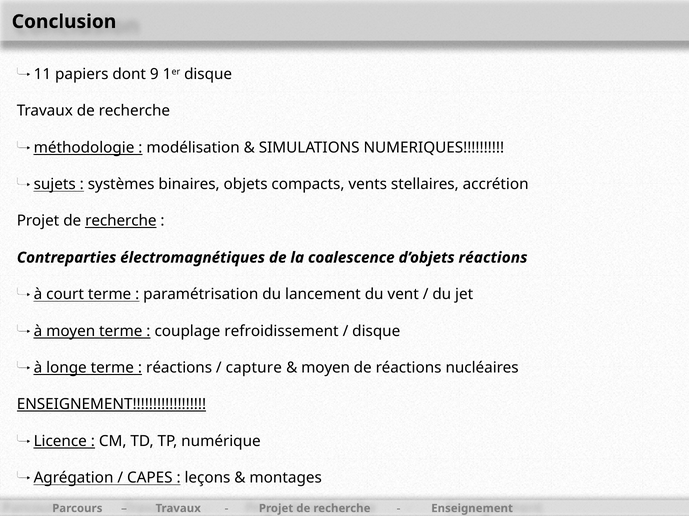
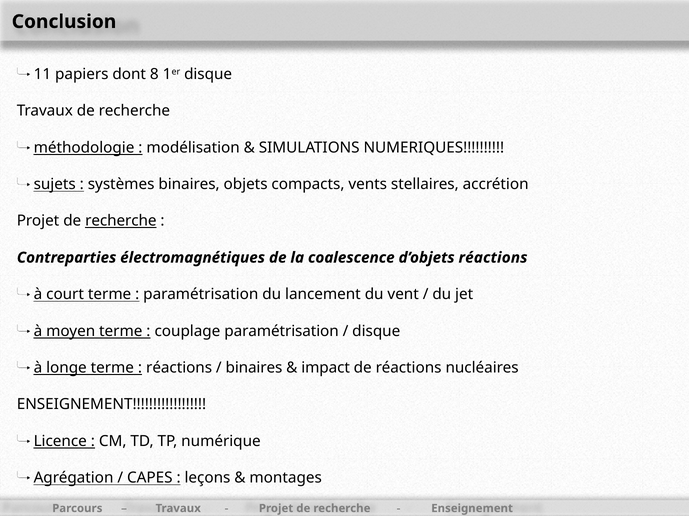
9: 9 -> 8 (154, 74)
couplage refroidissement: refroidissement -> paramétrisation (282, 331)
capture: capture -> binaires (254, 368)
moyen: moyen -> impact (326, 368)
ENSEIGNEMENT underline: present -> none (111, 405)
